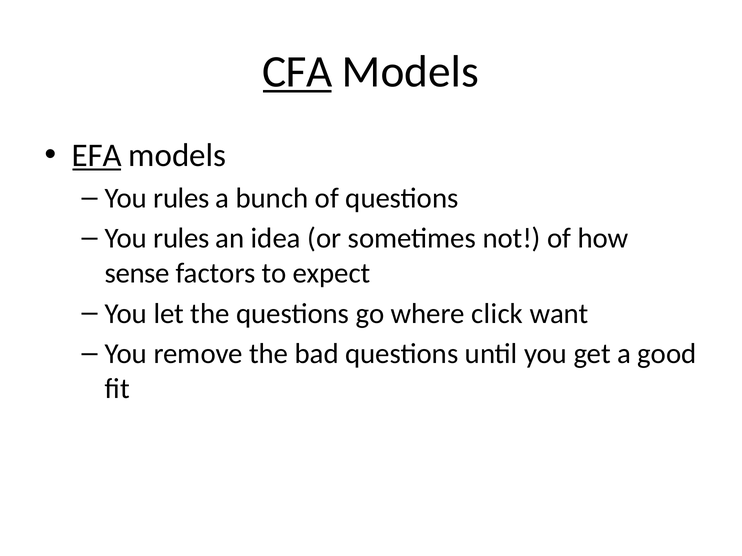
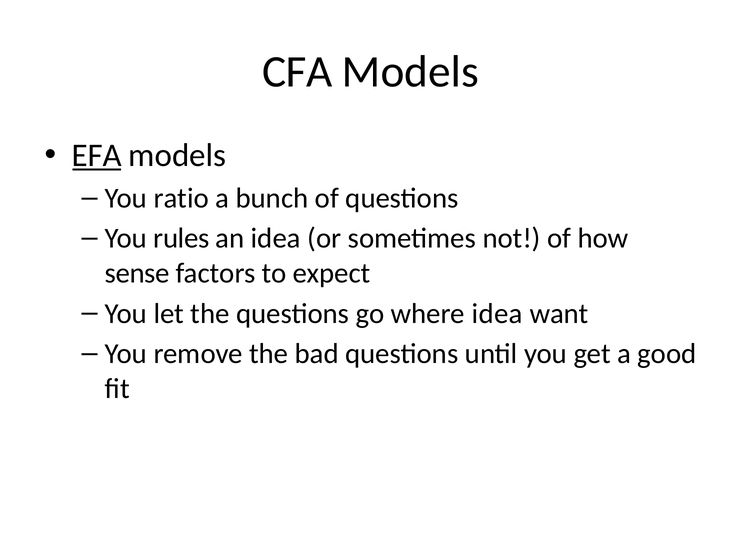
CFA underline: present -> none (297, 72)
rules: rules -> ratio (181, 198)
where click: click -> idea (497, 314)
